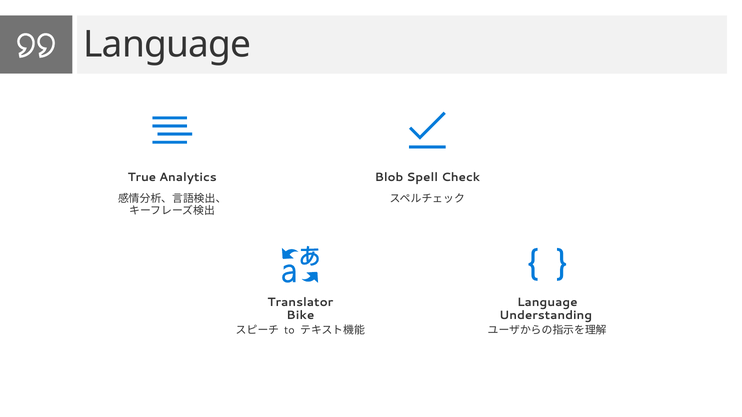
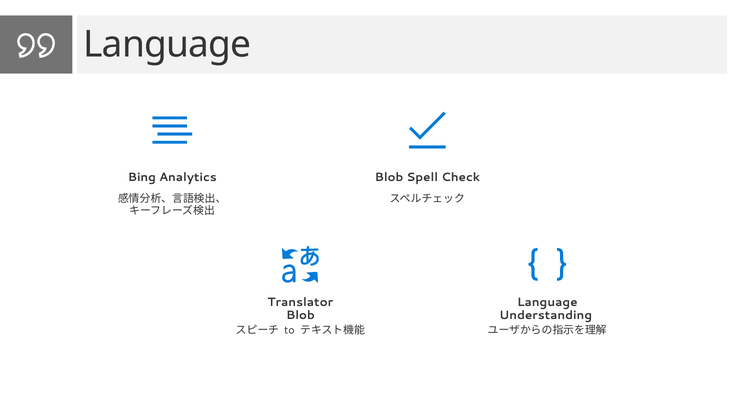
True: True -> Bing (142, 178)
Bike: Bike -> Blob (300, 316)
